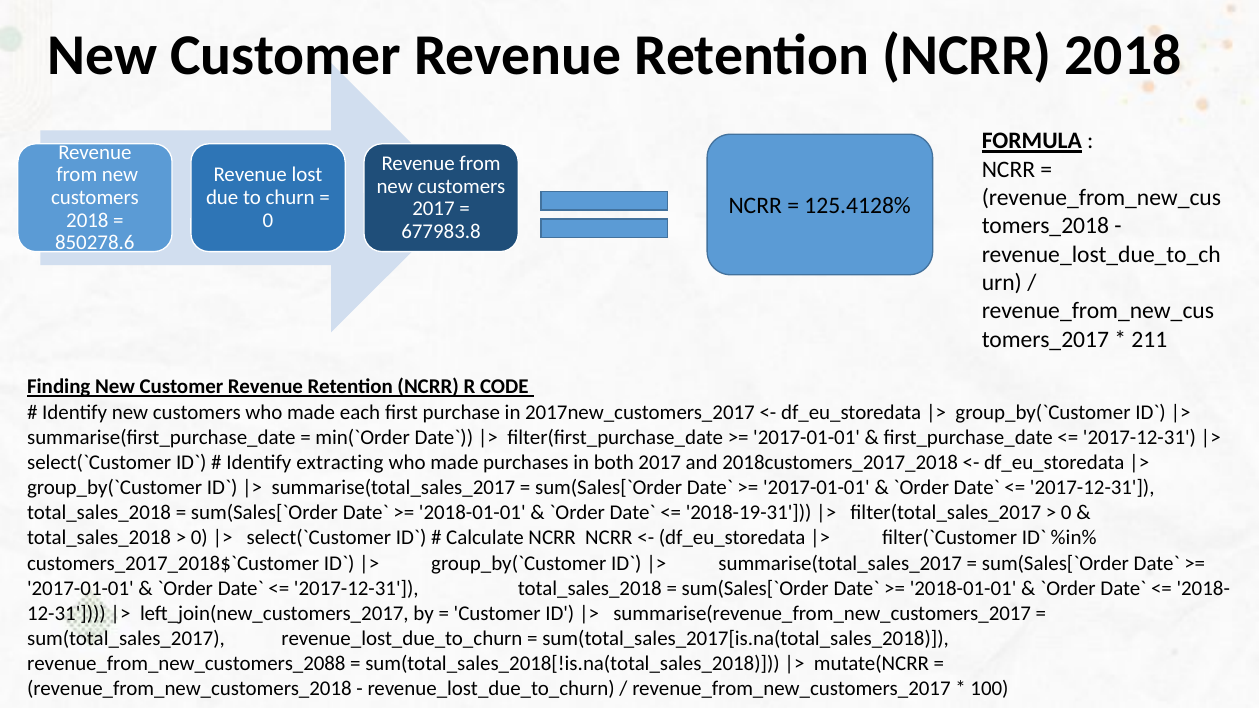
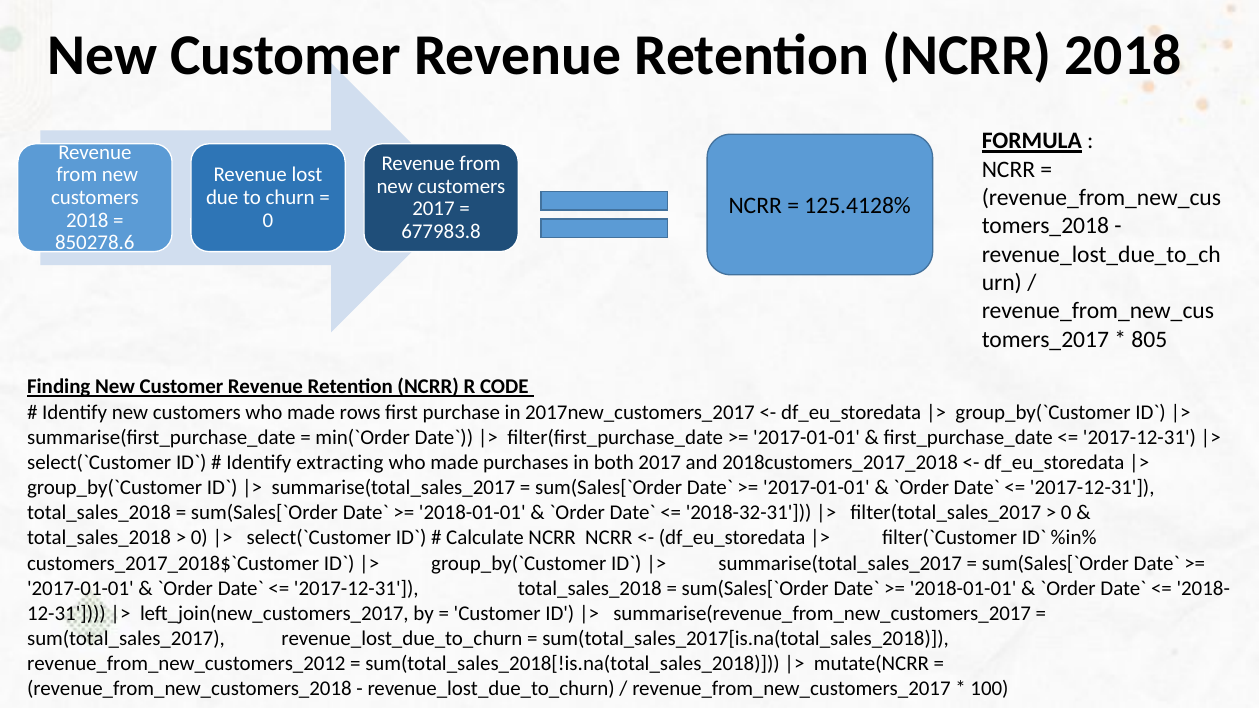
211: 211 -> 805 (1149, 339)
each: each -> rows (360, 412)
2018-19-31: 2018-19-31 -> 2018-32-31 (749, 513)
revenue_from_new_customers_2088: revenue_from_new_customers_2088 -> revenue_from_new_customers_2012 (186, 664)
